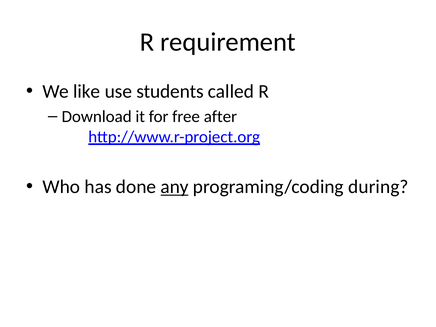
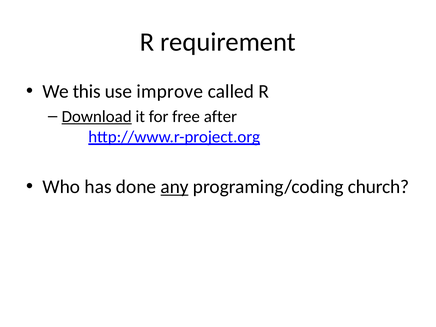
like: like -> this (87, 91)
students: students -> improve (170, 91)
Download underline: none -> present (97, 117)
during: during -> church (379, 187)
